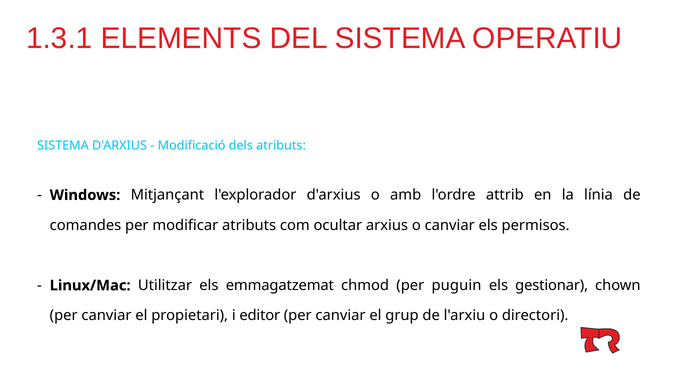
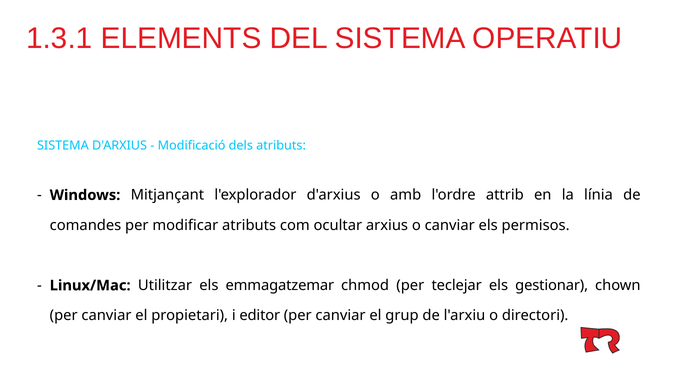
emmagatzemat: emmagatzemat -> emmagatzemar (280, 286)
puguin: puguin -> teclejar (457, 286)
